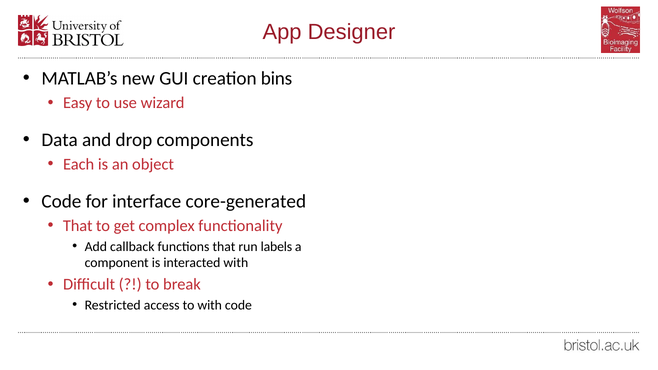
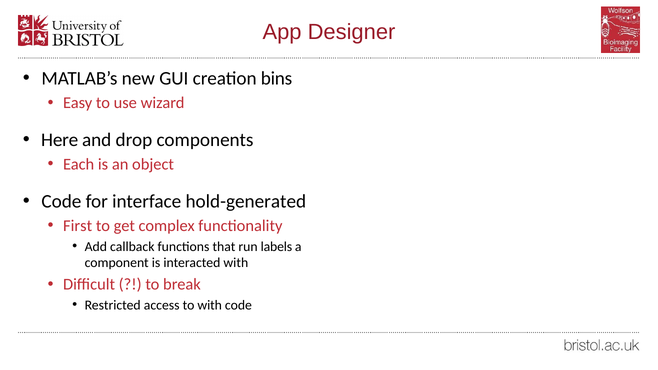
Data: Data -> Here (60, 140)
core-generated: core-generated -> hold-generated (246, 201)
That: That -> First (78, 226)
